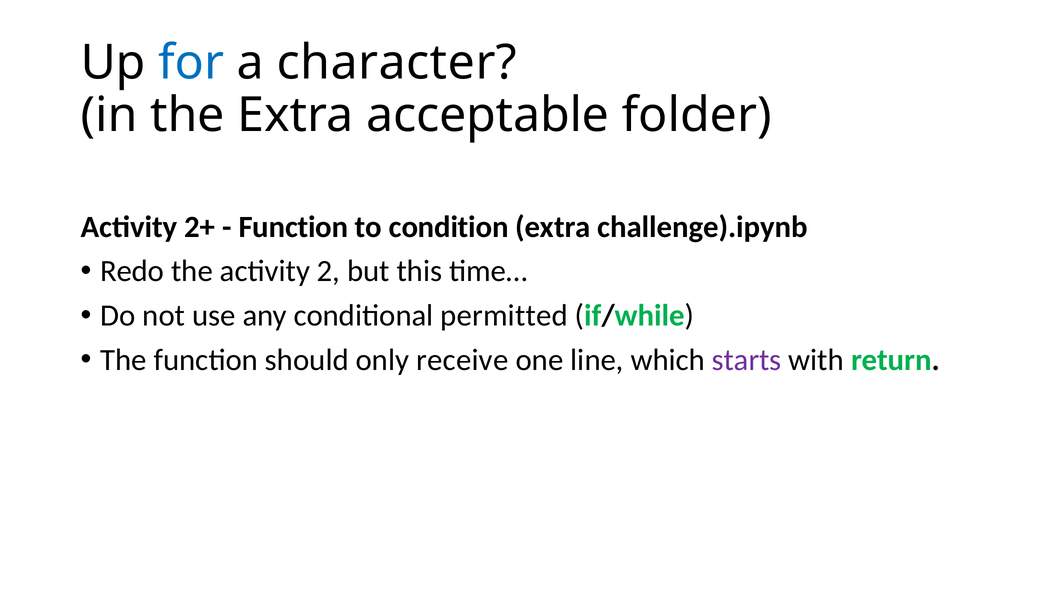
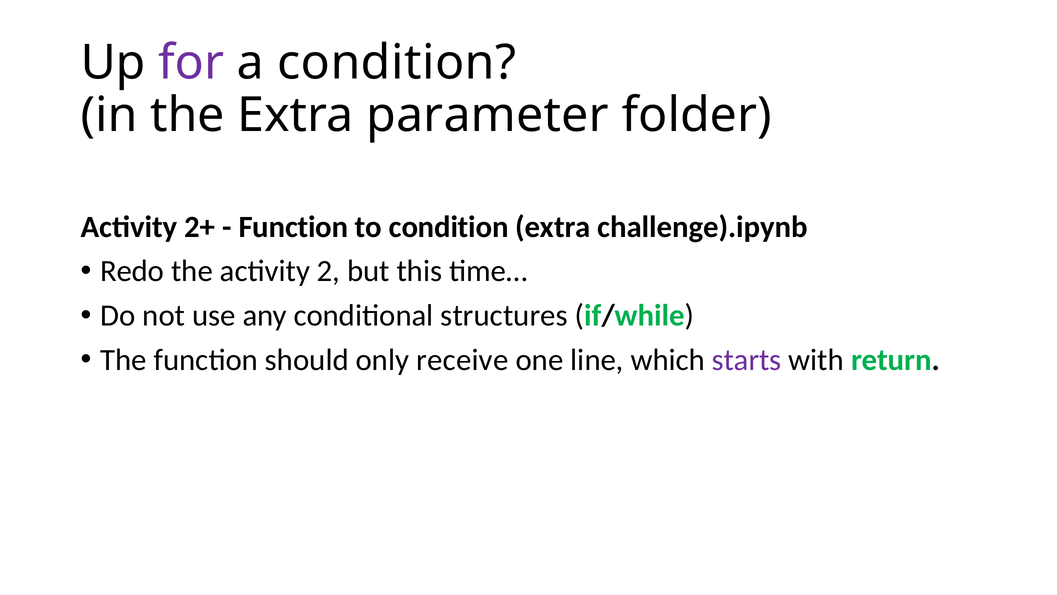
for colour: blue -> purple (191, 63)
a character: character -> condition (397, 63)
acceptable: acceptable -> parameter (488, 115)
permitted: permitted -> structures (504, 315)
